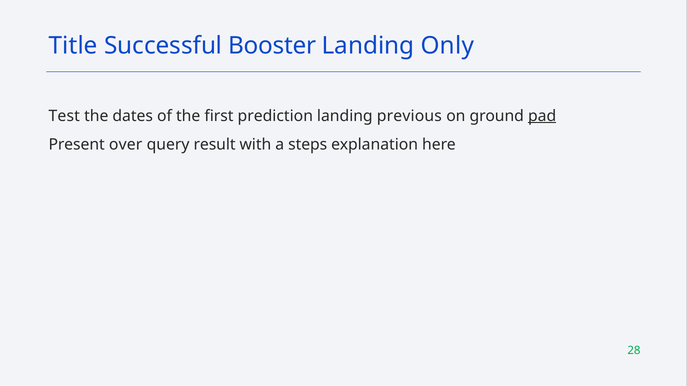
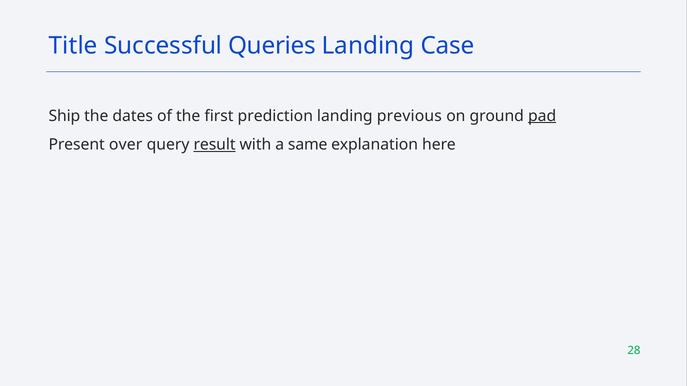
Booster: Booster -> Queries (272, 46)
Only: Only -> Case (448, 46)
Test: Test -> Ship (64, 116)
result underline: none -> present (215, 145)
steps: steps -> same (308, 145)
